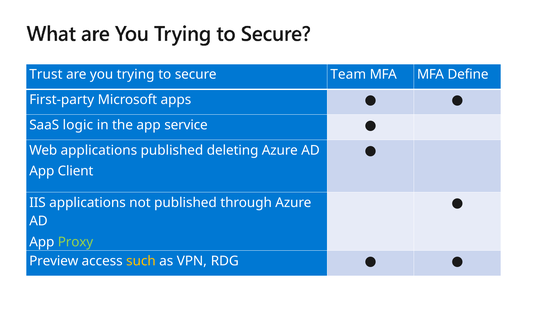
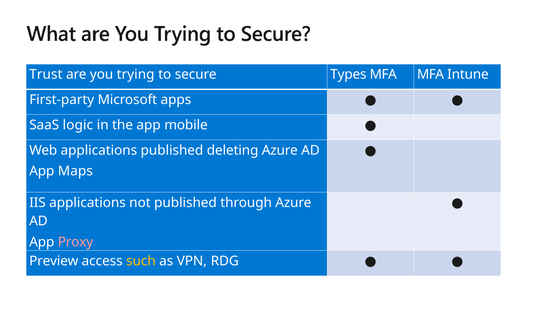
Team: Team -> Types (348, 74)
Define: Define -> Intune (468, 74)
service: service -> mobile (186, 125)
Client: Client -> Maps (75, 171)
Proxy colour: light green -> pink (76, 242)
